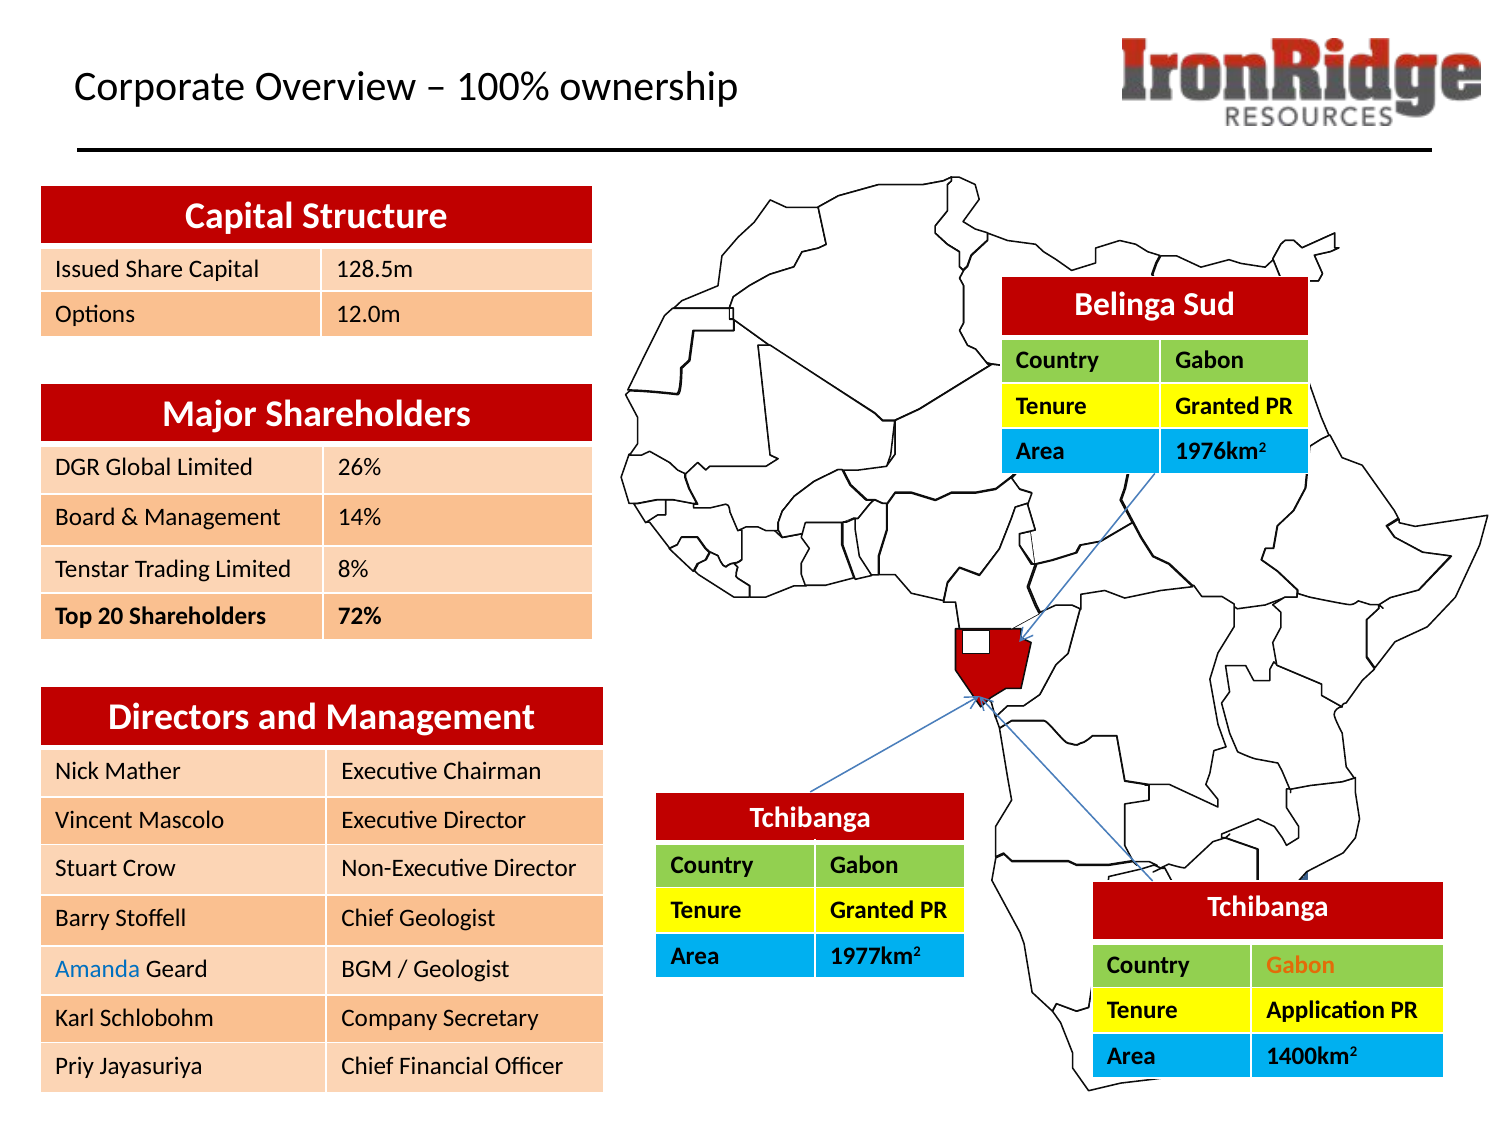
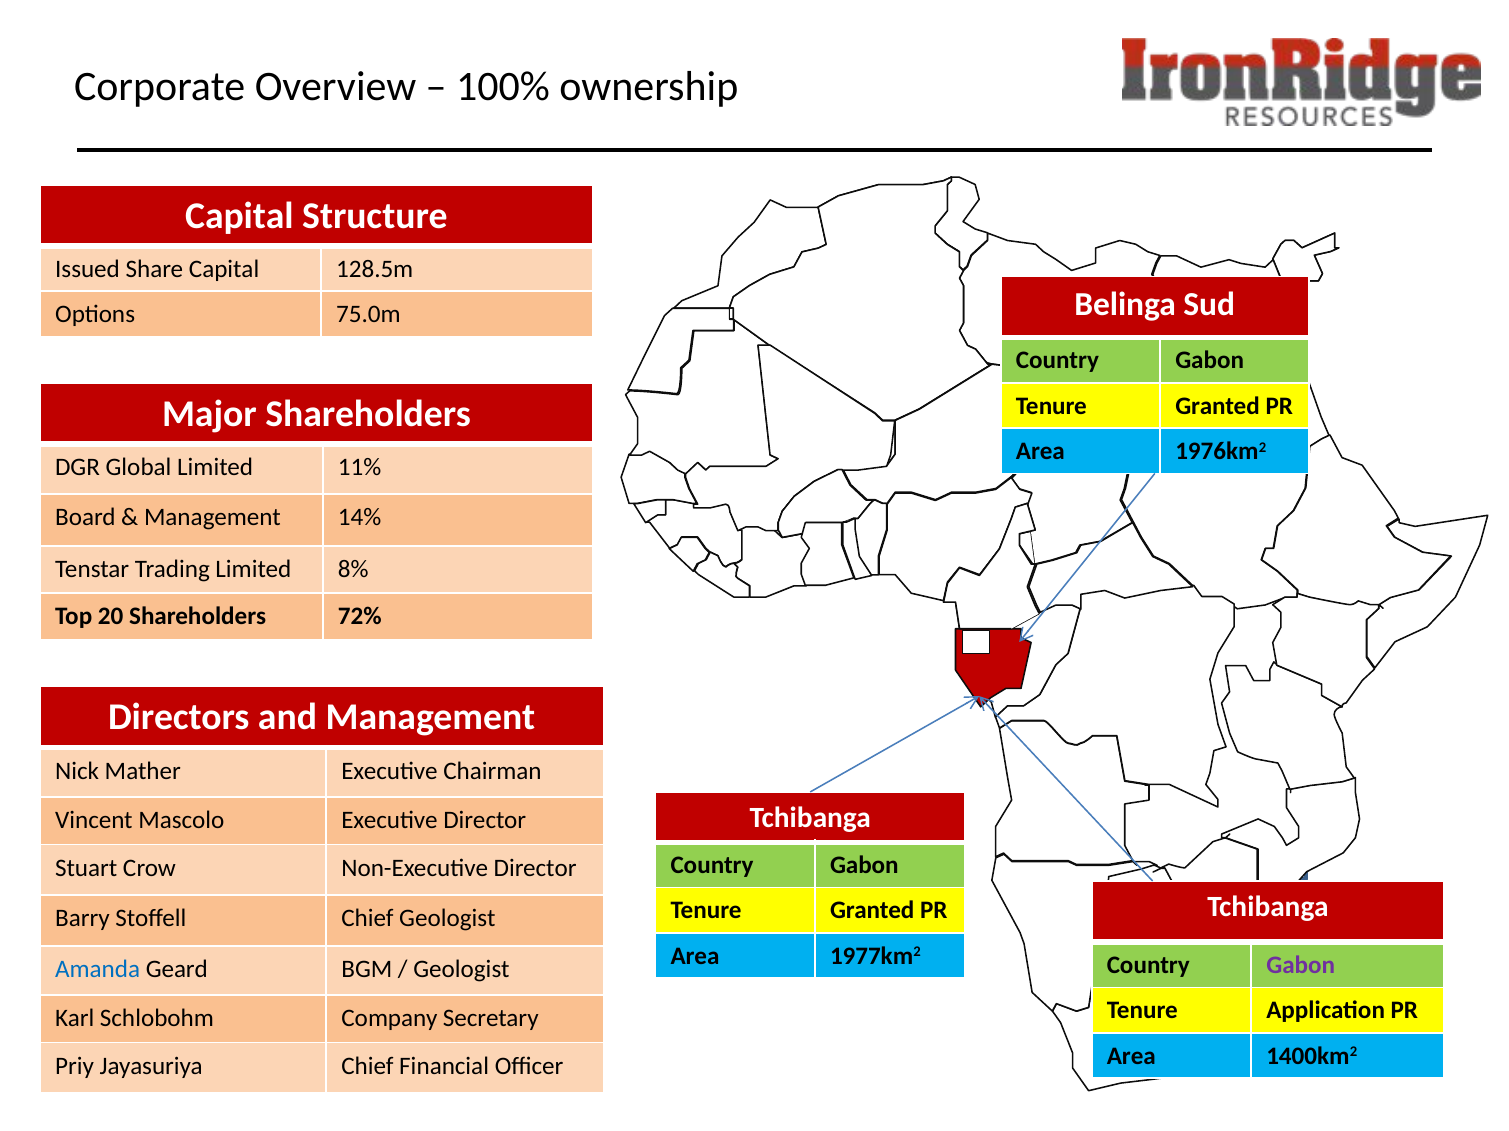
12.0m: 12.0m -> 75.0m (368, 315)
26%: 26% -> 11% (360, 467)
Gabon colour: orange -> purple (1301, 966)
